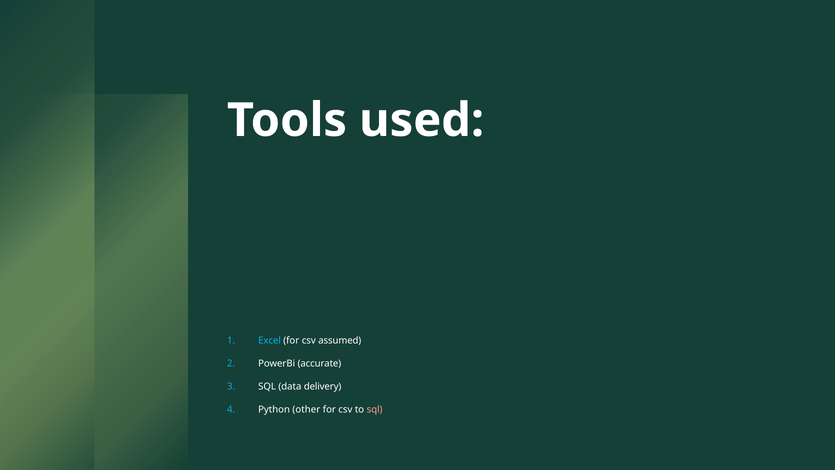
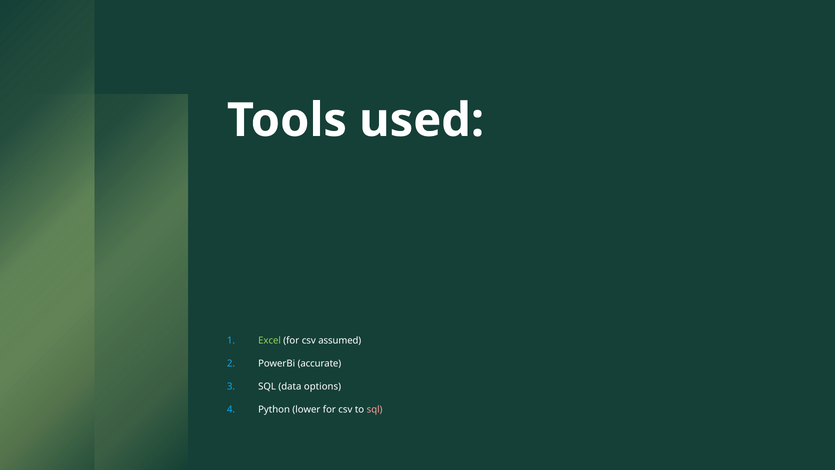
Excel colour: light blue -> light green (270, 340)
delivery: delivery -> options (323, 386)
other: other -> lower (306, 409)
